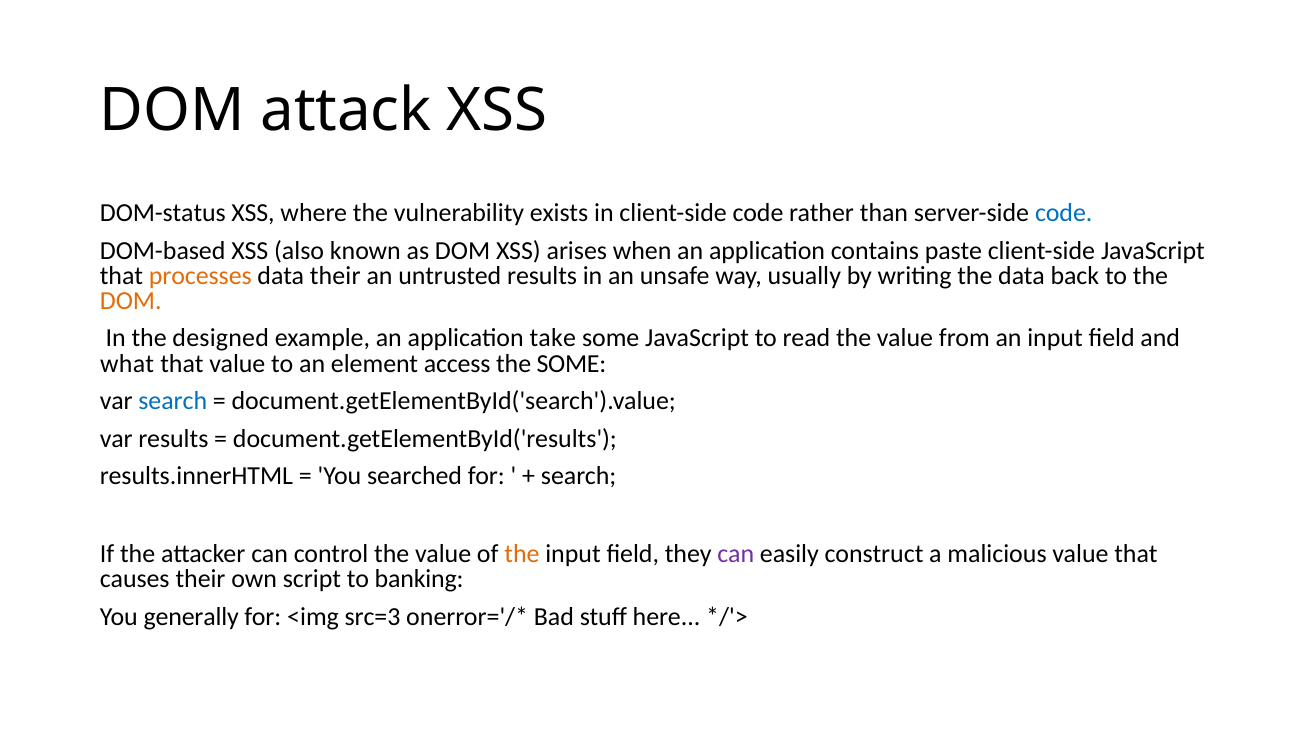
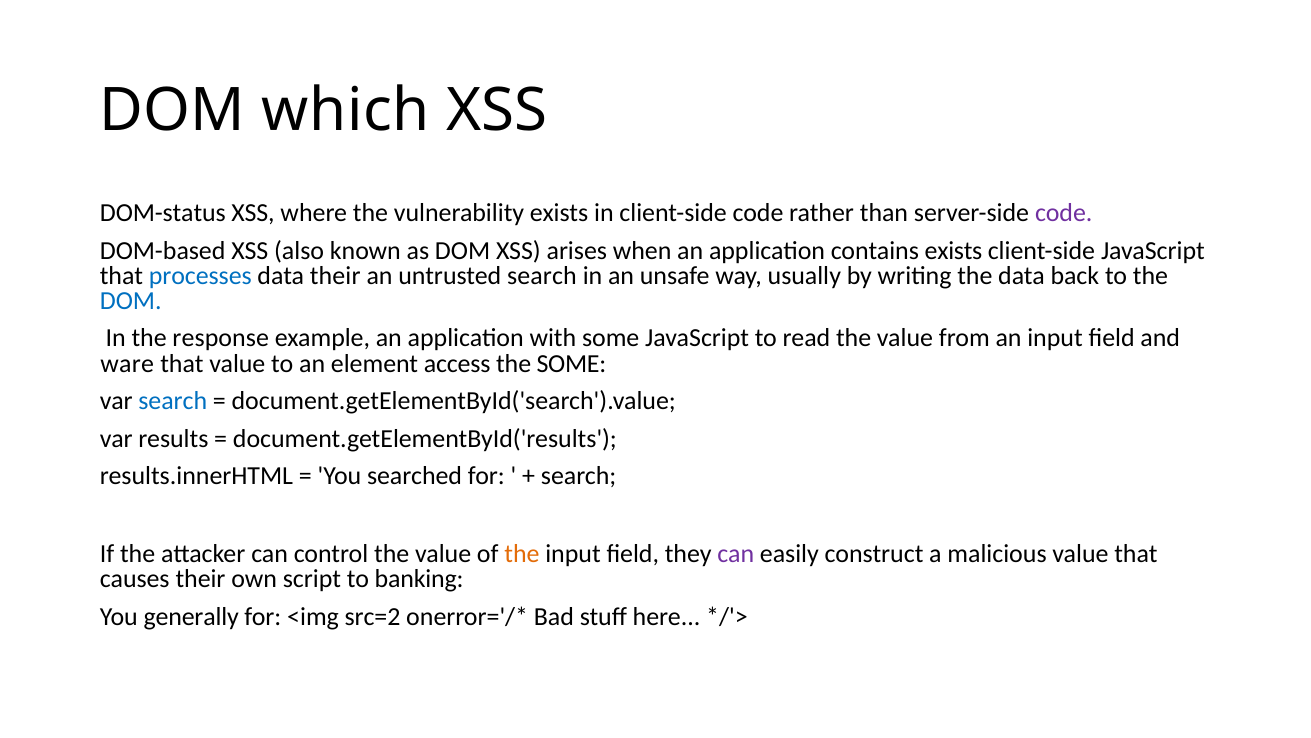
attack: attack -> which (346, 110)
code colour: blue -> purple (1064, 213)
contains paste: paste -> exists (954, 250)
processes colour: orange -> blue (200, 275)
untrusted results: results -> search (542, 275)
DOM colour: orange -> blue (131, 301)
designed: designed -> response (221, 338)
take: take -> with (553, 338)
what: what -> ware (127, 363)
src=3: src=3 -> src=2 (373, 616)
